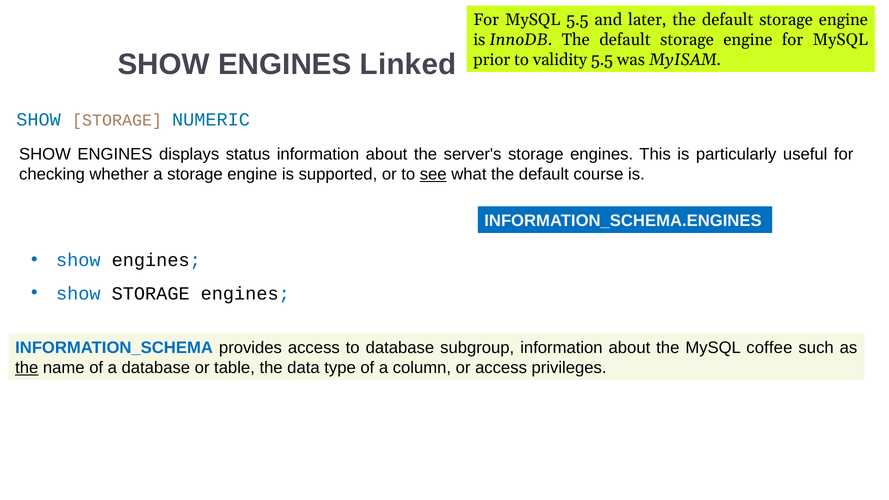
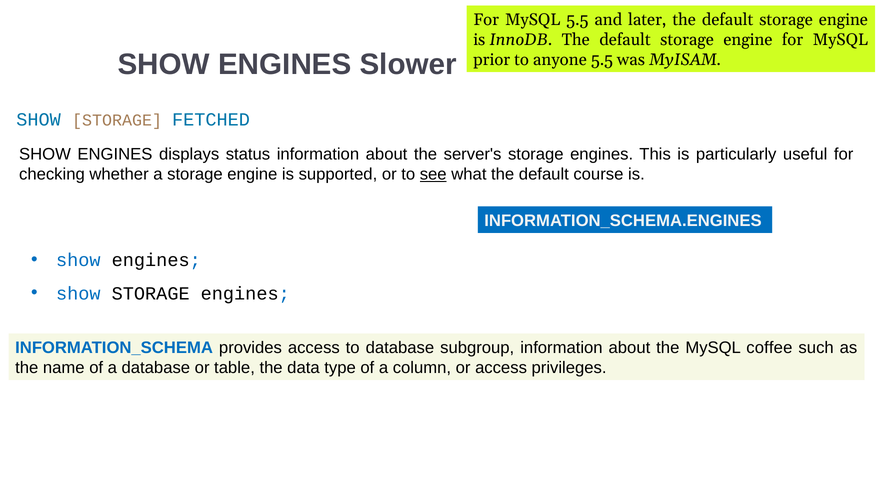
Linked: Linked -> Slower (408, 64)
validity: validity -> anyone (560, 60)
NUMERIC: NUMERIC -> FETCHED (211, 120)
the underline: present -> none (27, 368)
